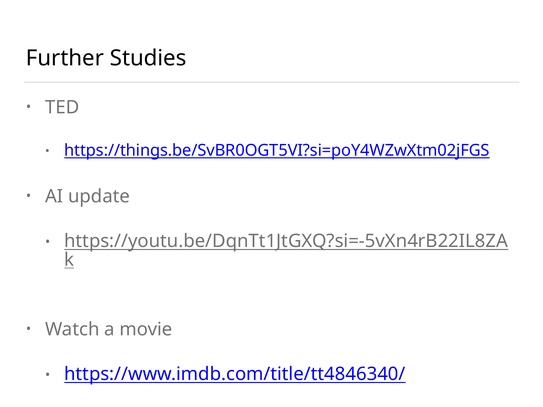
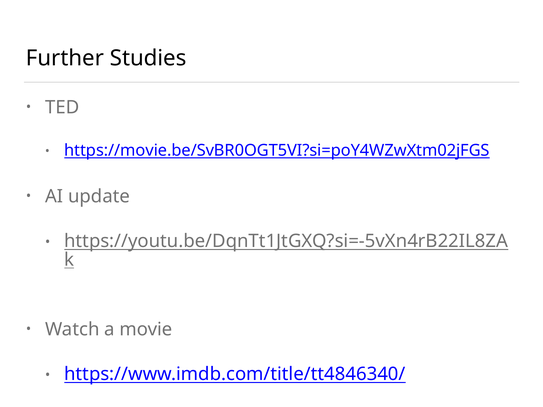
https://things.be/SvBR0OGT5VI?si=poY4WZwXtm02jFGS: https://things.be/SvBR0OGT5VI?si=poY4WZwXtm02jFGS -> https://movie.be/SvBR0OGT5VI?si=poY4WZwXtm02jFGS (277, 150)
